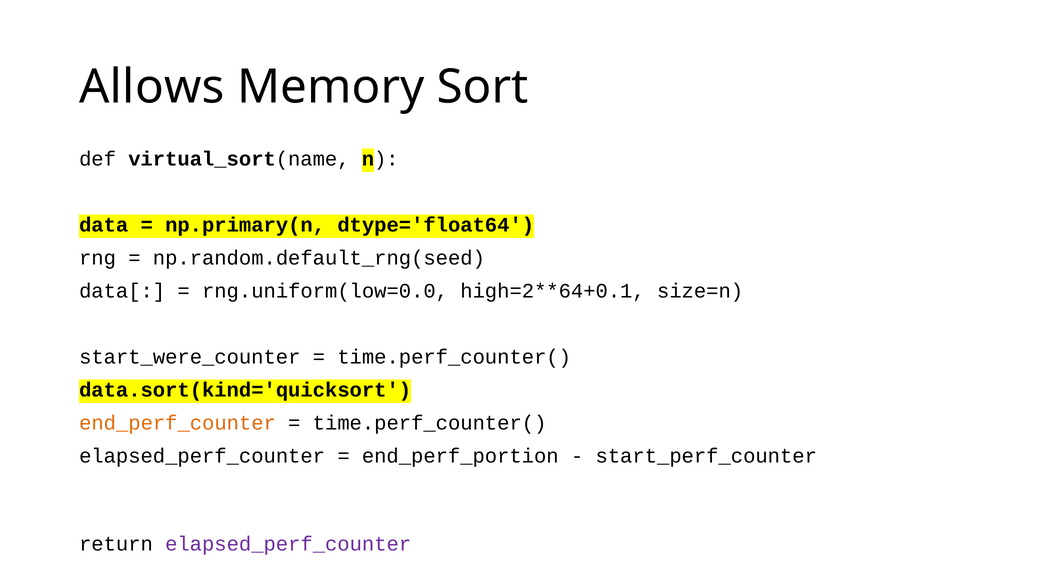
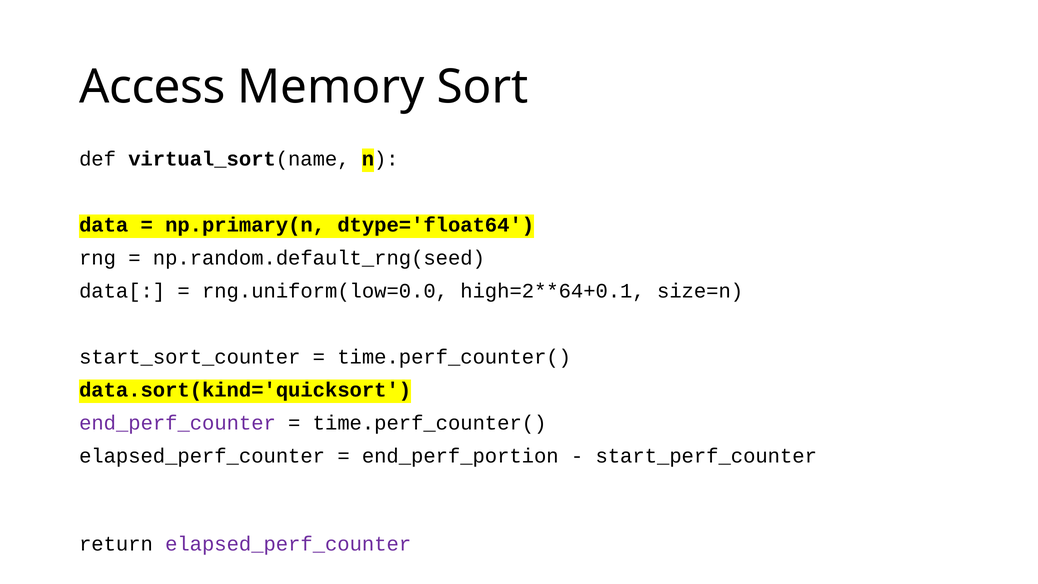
Allows: Allows -> Access (152, 87)
start_were_counter: start_were_counter -> start_sort_counter (190, 357)
end_perf_counter colour: orange -> purple (178, 423)
